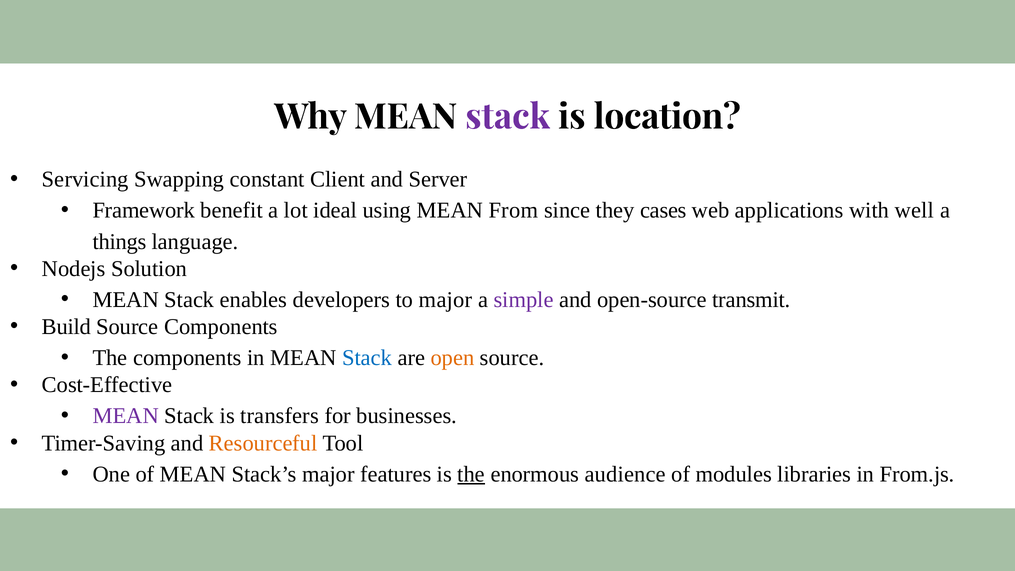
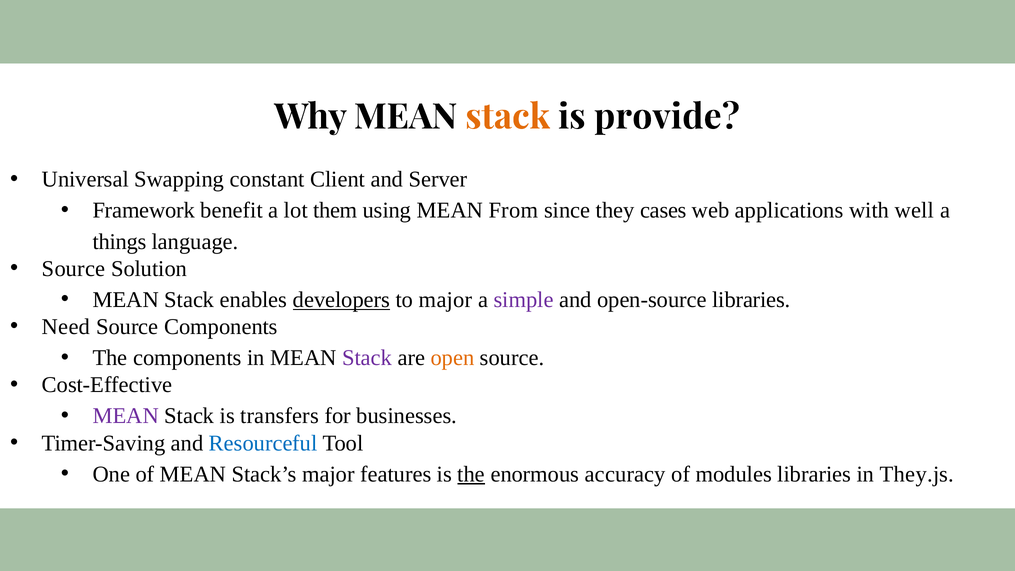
stack colour: purple -> orange (508, 117)
location: location -> provide (667, 117)
Servicing: Servicing -> Universal (85, 179)
ideal: ideal -> them (335, 211)
Nodejs: Nodejs -> Source (74, 269)
developers underline: none -> present (341, 300)
open-source transmit: transmit -> libraries (751, 300)
Build: Build -> Need (66, 327)
Stack colour: blue -> purple (367, 358)
Resourceful colour: orange -> blue (263, 443)
audience: audience -> accuracy (625, 474)
From.js: From.js -> They.js (917, 474)
